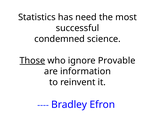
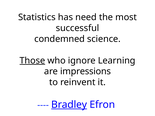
Provable: Provable -> Learning (117, 61)
information: information -> impressions (86, 72)
Bradley underline: none -> present (69, 105)
